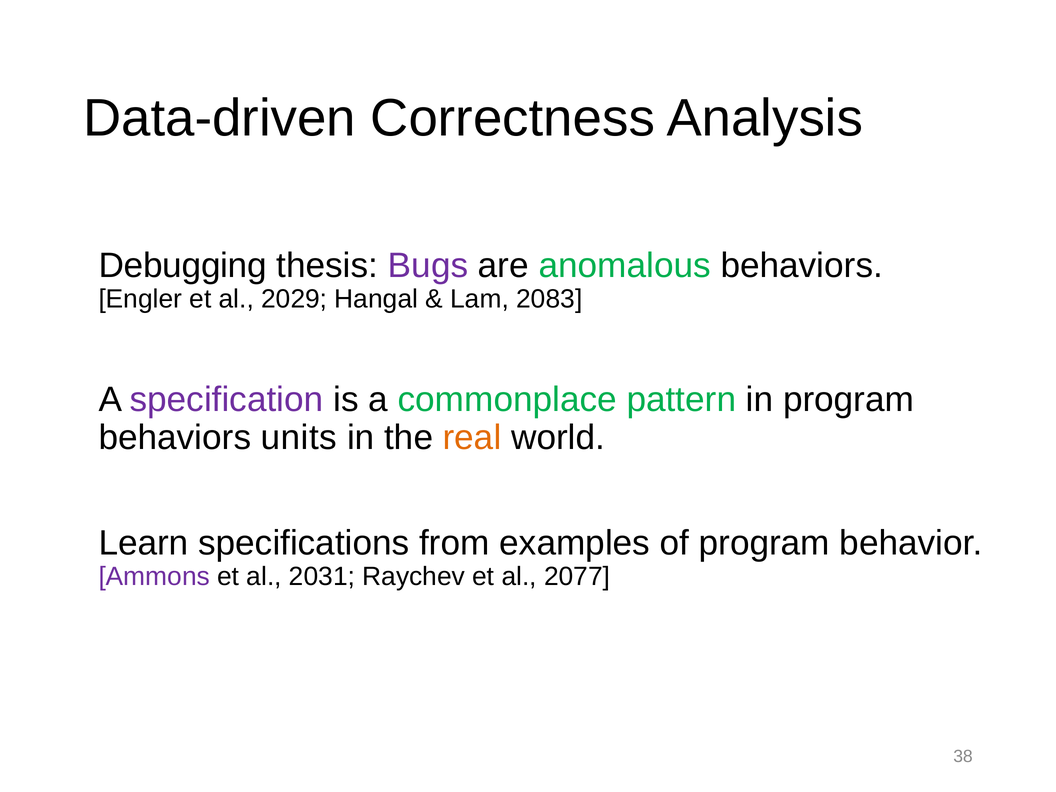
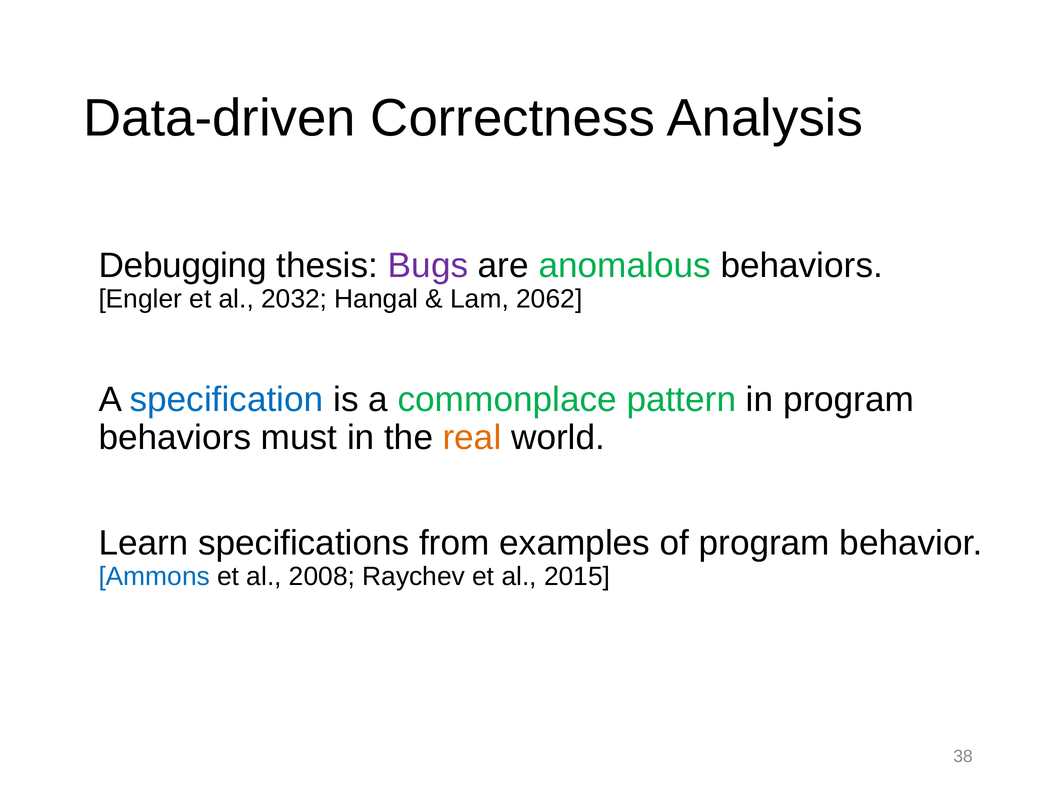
2029: 2029 -> 2032 (294, 299)
2083: 2083 -> 2062 (549, 299)
specification colour: purple -> blue (227, 400)
units: units -> must (299, 438)
Ammons colour: purple -> blue (154, 576)
2031: 2031 -> 2008 (322, 576)
2077: 2077 -> 2015 (577, 576)
